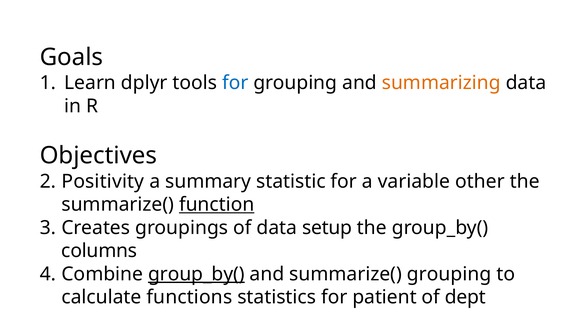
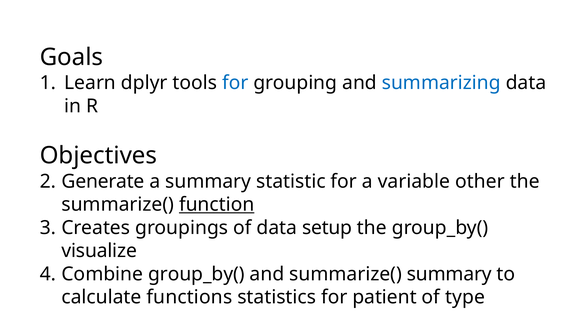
summarizing colour: orange -> blue (441, 83)
Positivity: Positivity -> Generate (103, 181)
columns: columns -> visualize (99, 251)
group_by( underline: present -> none (196, 274)
summarize( grouping: grouping -> summary (449, 274)
dept: dept -> type (465, 297)
